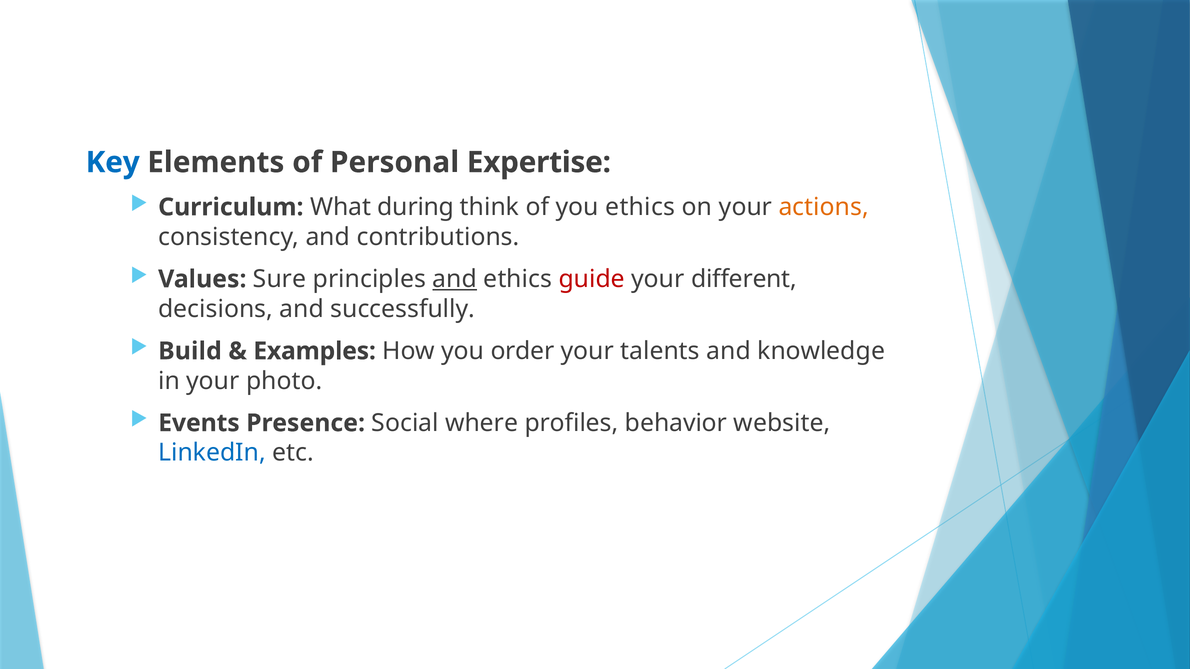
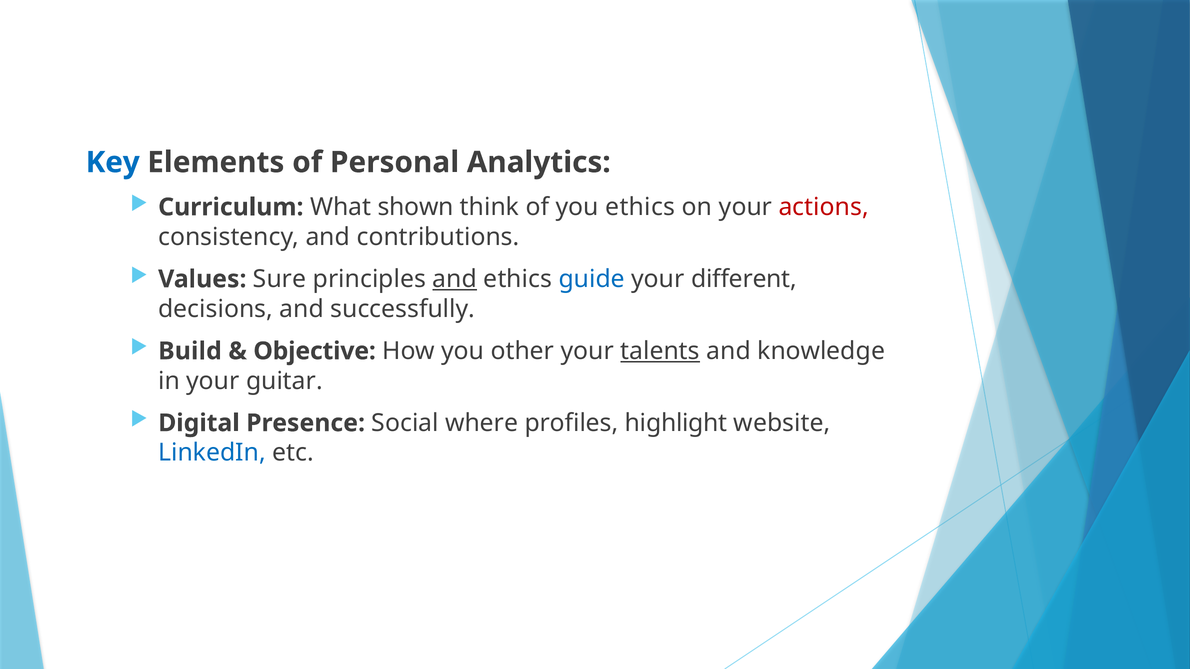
Expertise: Expertise -> Analytics (539, 162)
during: during -> shown (416, 207)
actions colour: orange -> red (824, 207)
guide colour: red -> blue (592, 279)
Examples: Examples -> Objective (315, 351)
order: order -> other (522, 351)
talents underline: none -> present (660, 351)
photo: photo -> guitar (284, 381)
Events: Events -> Digital (199, 423)
behavior: behavior -> highlight (676, 423)
